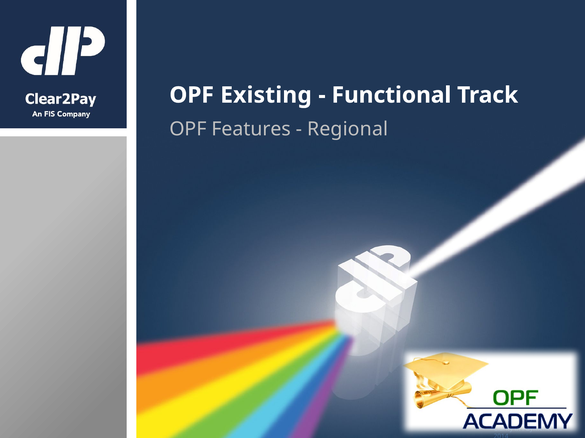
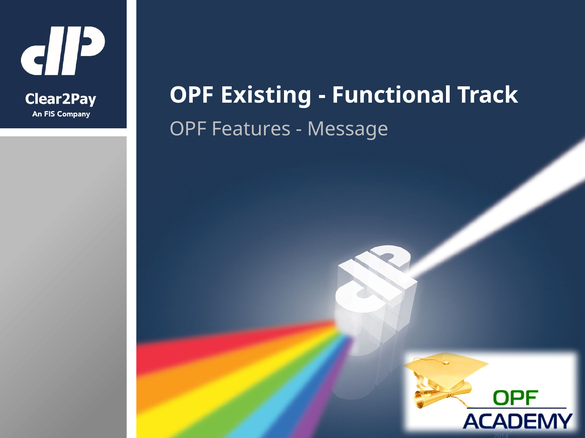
Regional: Regional -> Message (348, 129)
